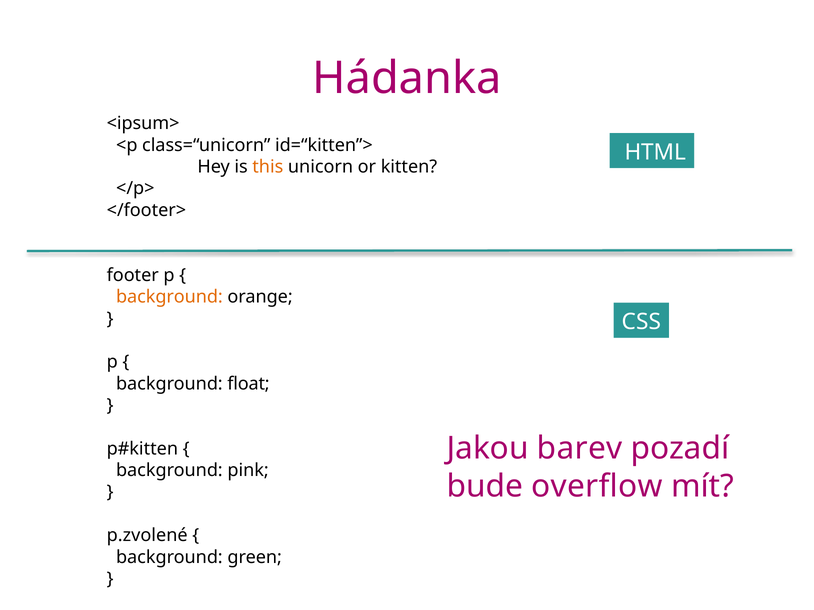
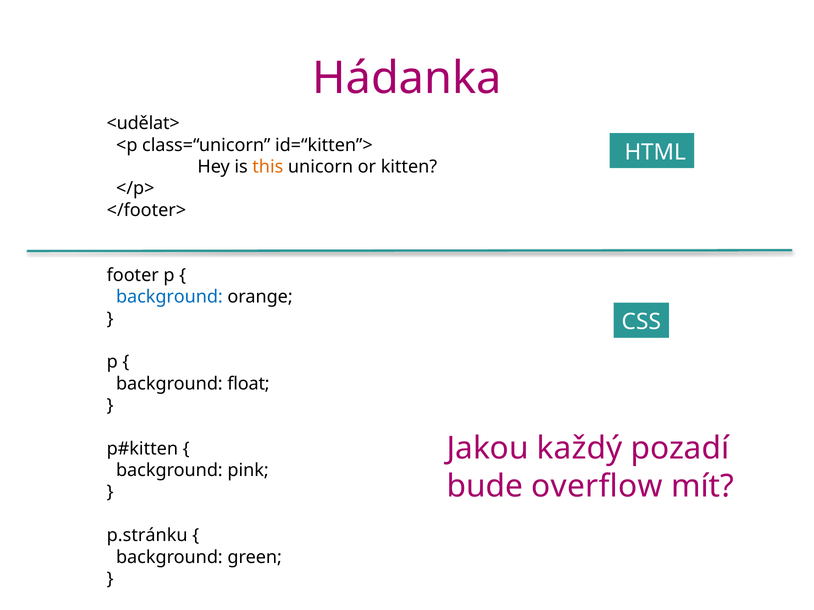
<ipsum>: <ipsum> -> <udělat> (143, 124)
background colour: orange -> blue (169, 297)
barev: barev -> každý (580, 449)
p.zvolené: p.zvolené -> p.stránku (147, 536)
